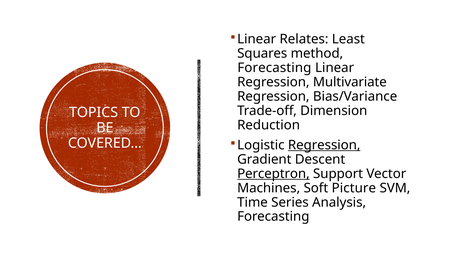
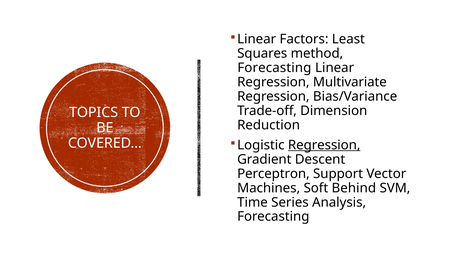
Relates: Relates -> Factors (304, 39)
Perceptron underline: present -> none (273, 174)
Picture: Picture -> Behind (354, 188)
